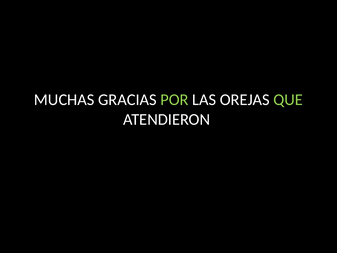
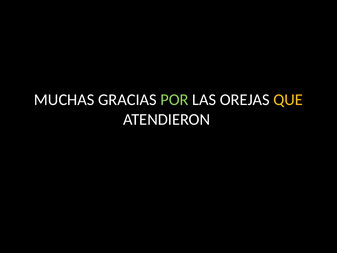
QUE colour: light green -> yellow (288, 100)
